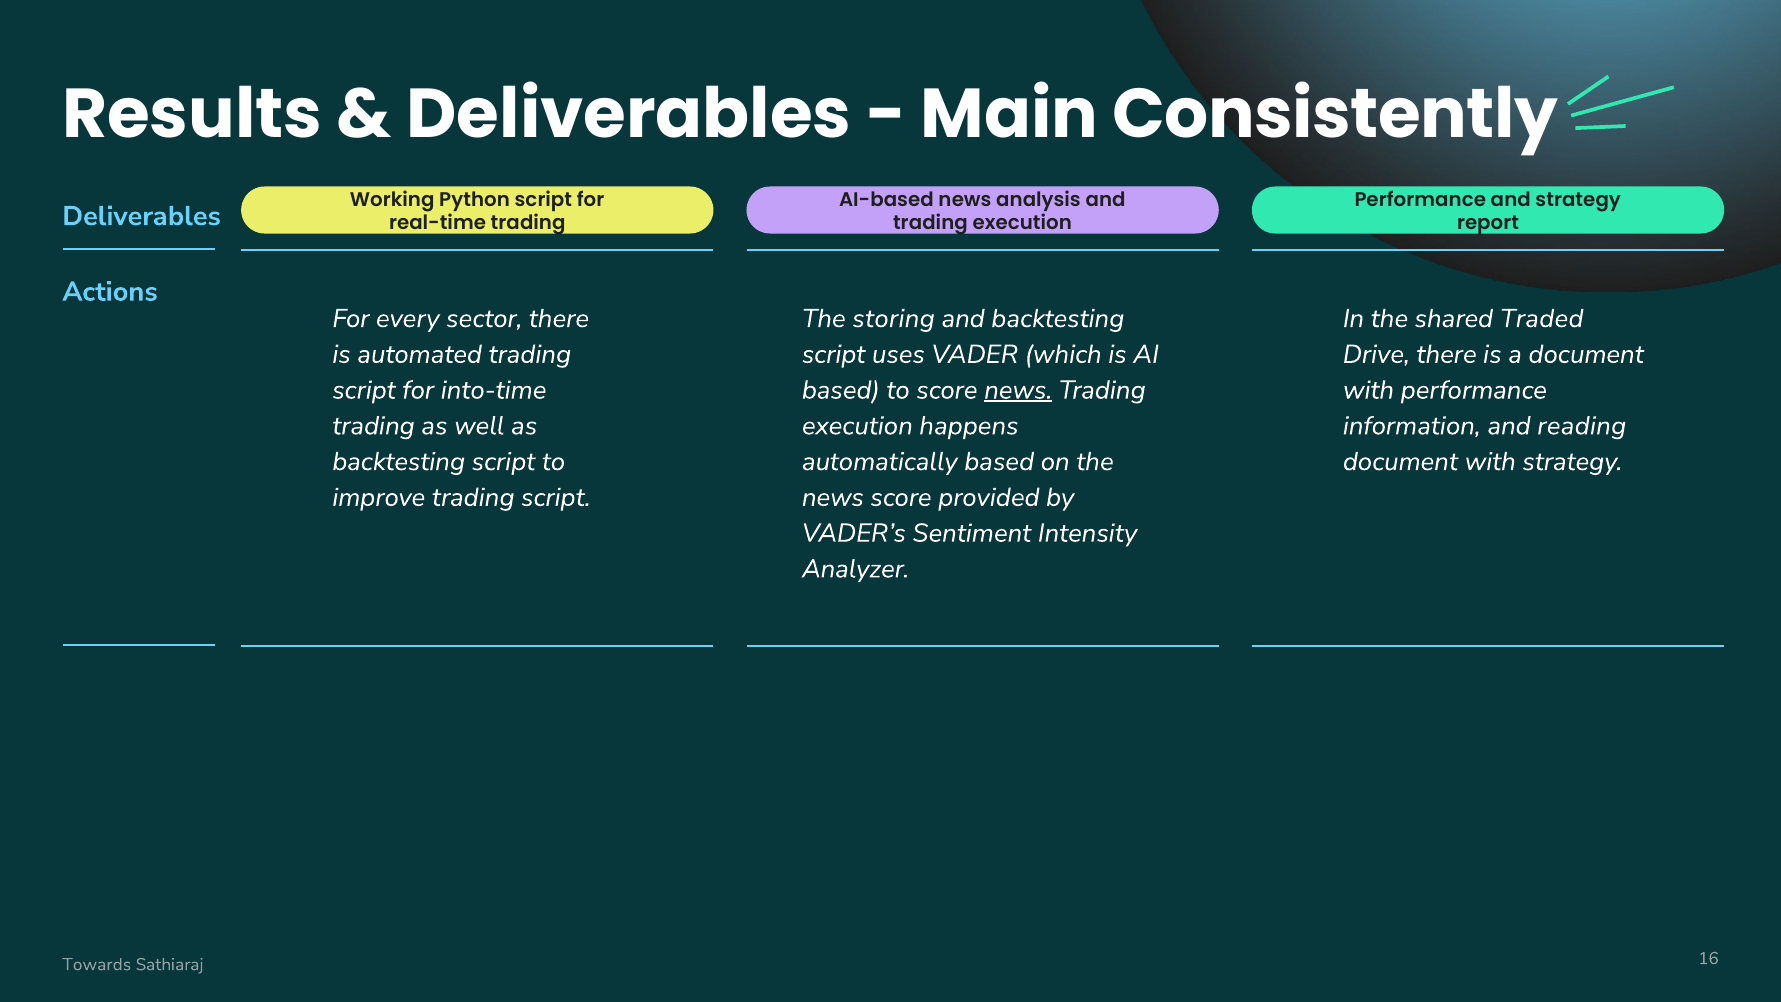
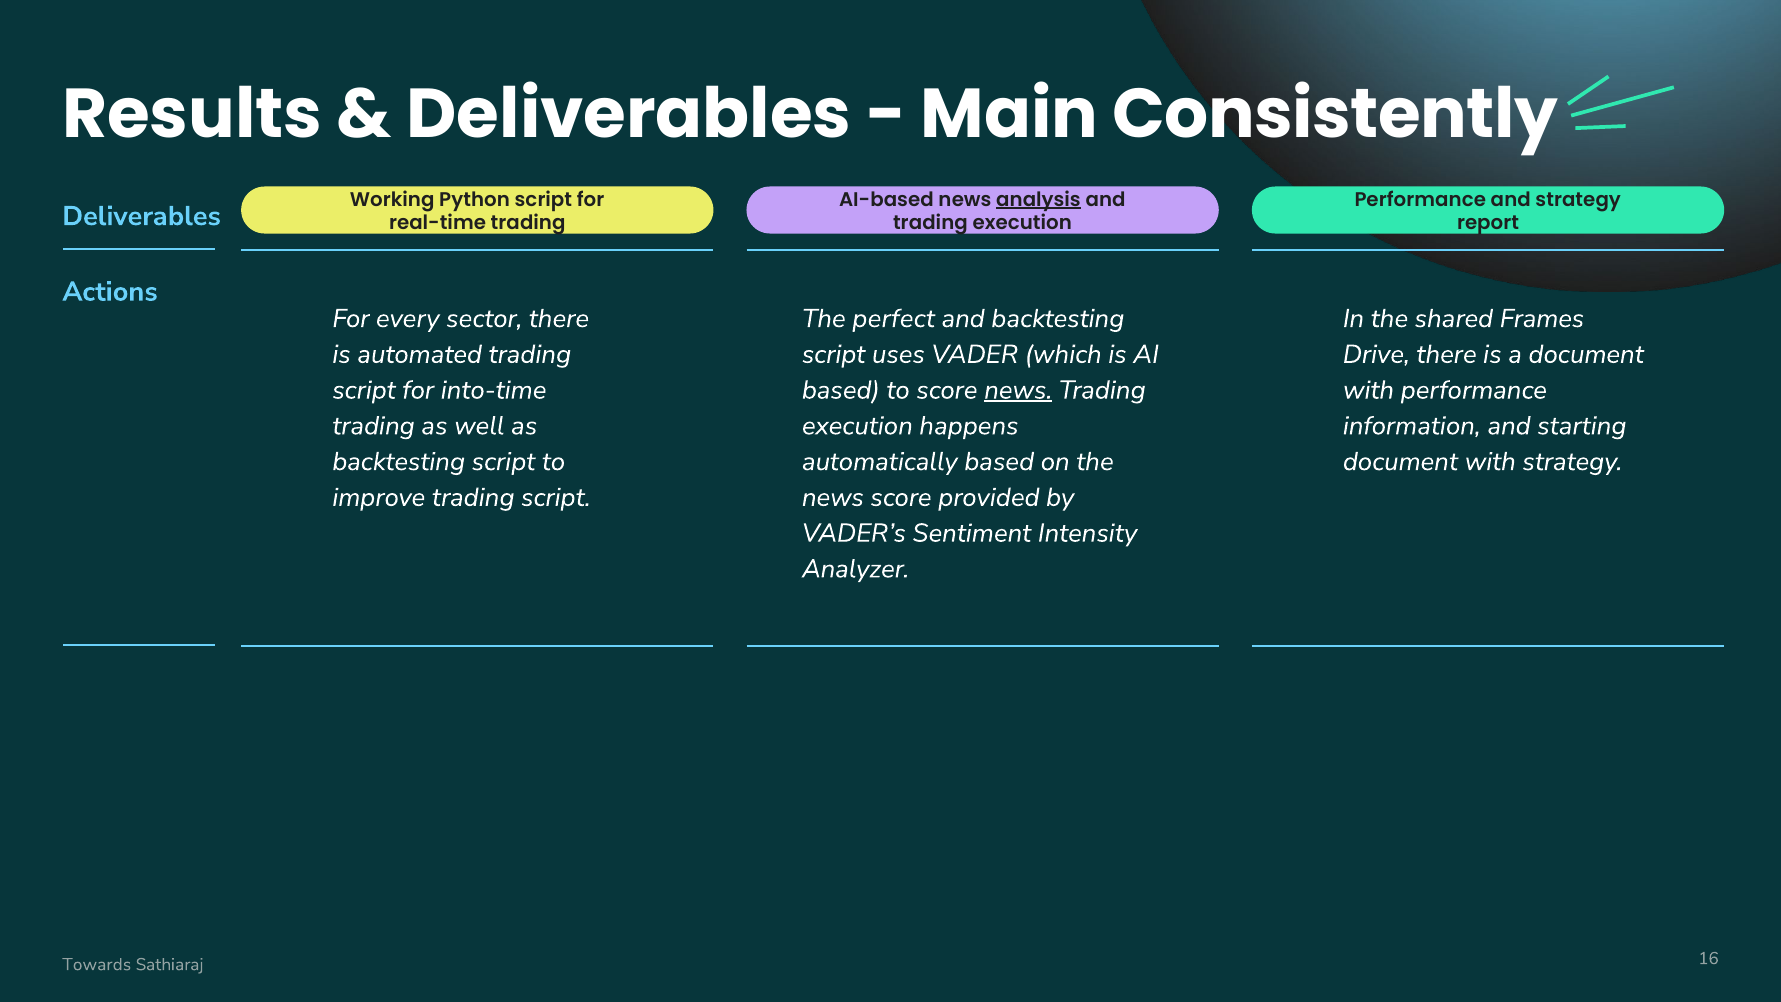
analysis underline: none -> present (1039, 199)
storing: storing -> perfect (894, 318)
Traded: Traded -> Frames (1542, 318)
reading: reading -> starting (1582, 426)
